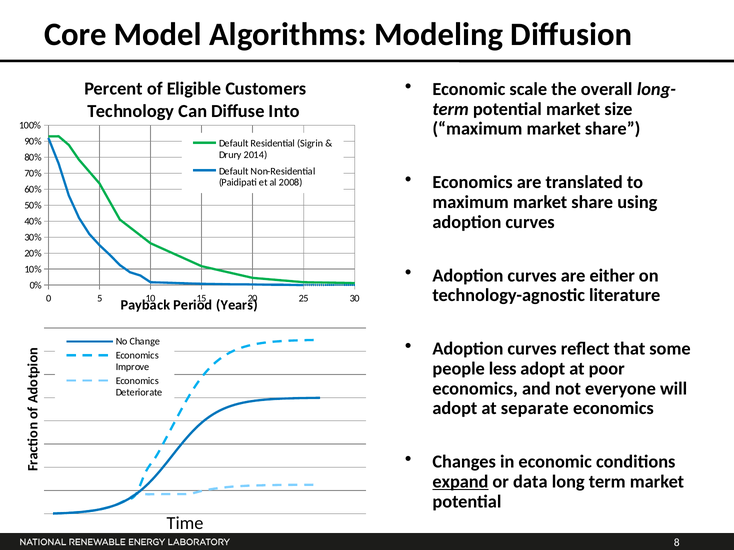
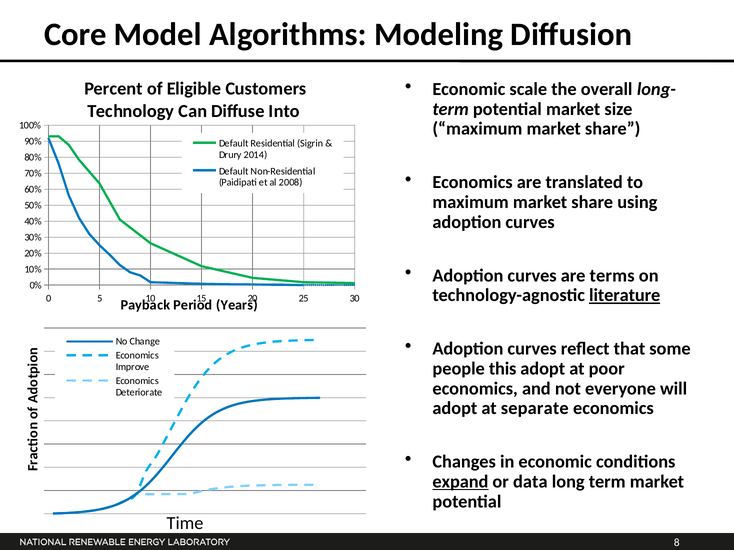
either: either -> terms (612, 276)
literature underline: none -> present (625, 296)
less: less -> this (503, 369)
